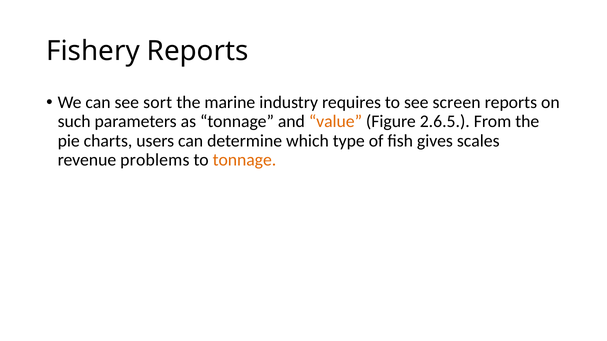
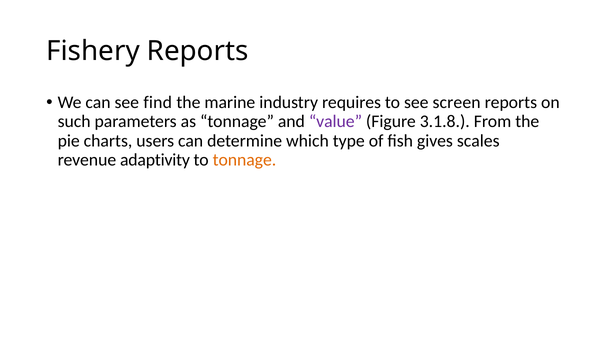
sort: sort -> find (158, 103)
value colour: orange -> purple (335, 122)
2.6.5: 2.6.5 -> 3.1.8 (445, 122)
problems: problems -> adaptivity (155, 160)
